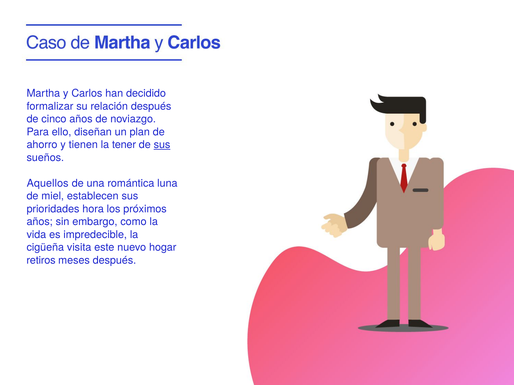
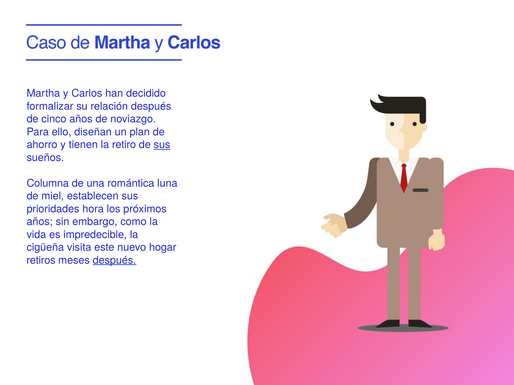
tener: tener -> retiro (124, 145)
Aquellos: Aquellos -> Columna (48, 183)
después underline: none -> present (114, 260)
